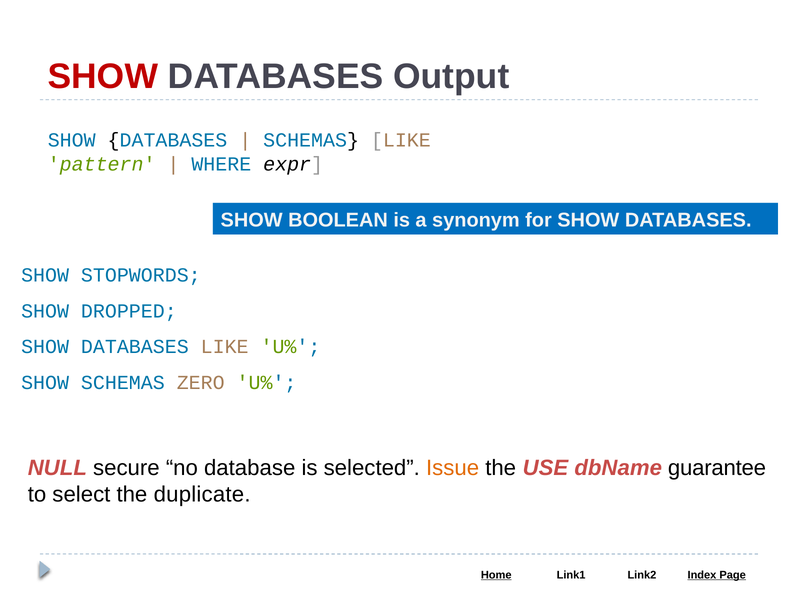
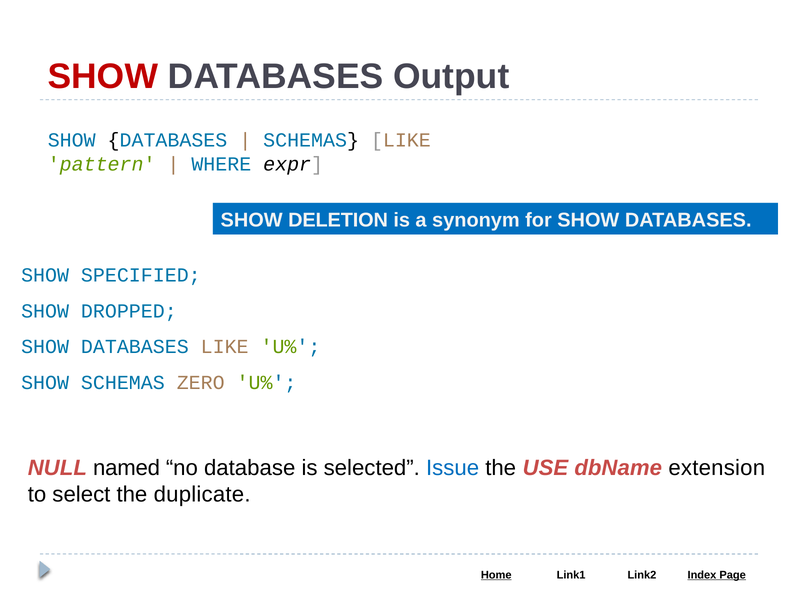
BOOLEAN: BOOLEAN -> DELETION (338, 220)
STOPWORDS: STOPWORDS -> SPECIFIED (141, 275)
secure: secure -> named (127, 468)
Issue colour: orange -> blue (453, 468)
guarantee: guarantee -> extension (717, 468)
